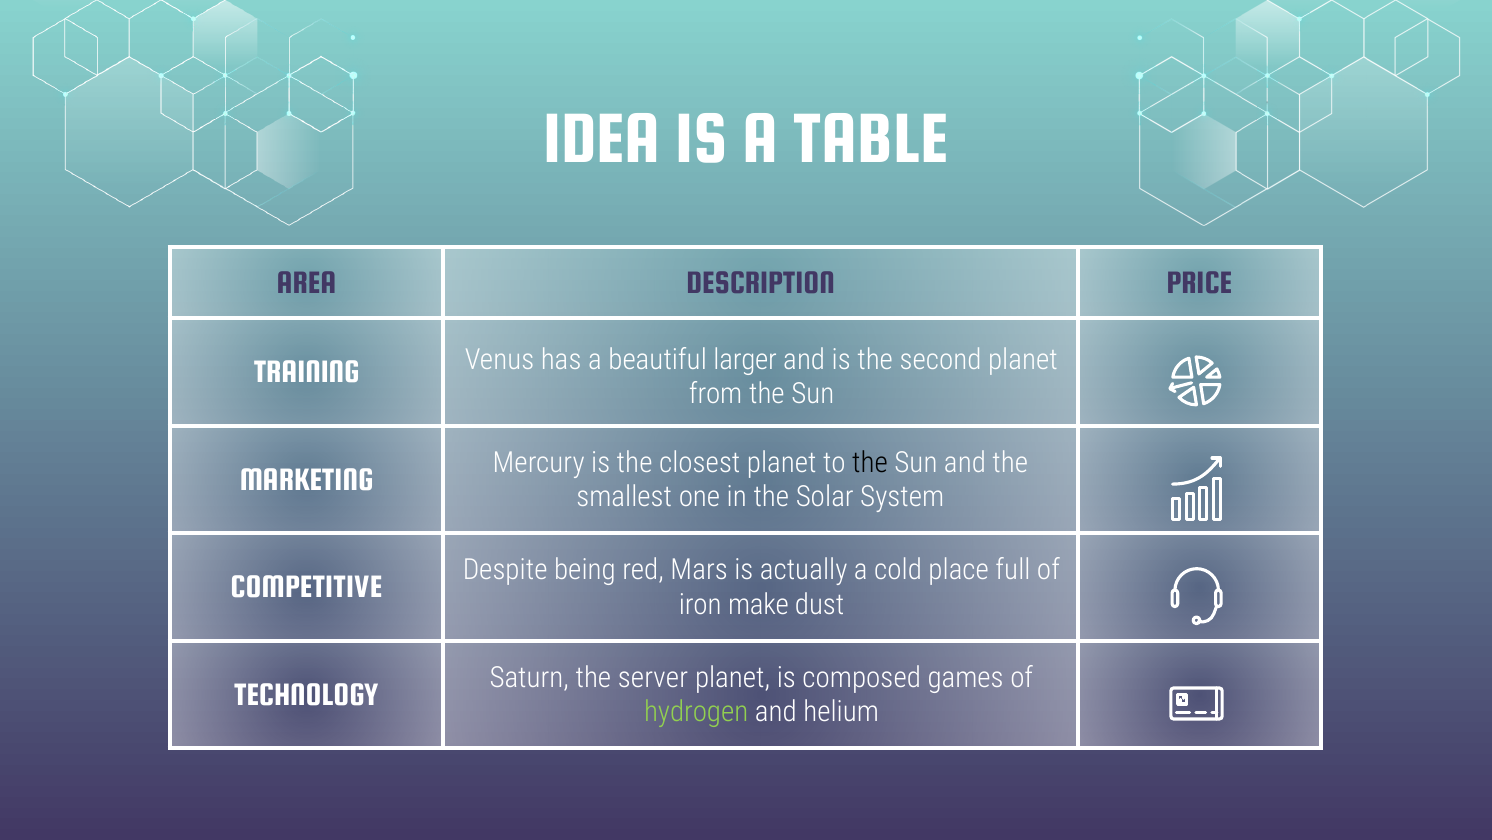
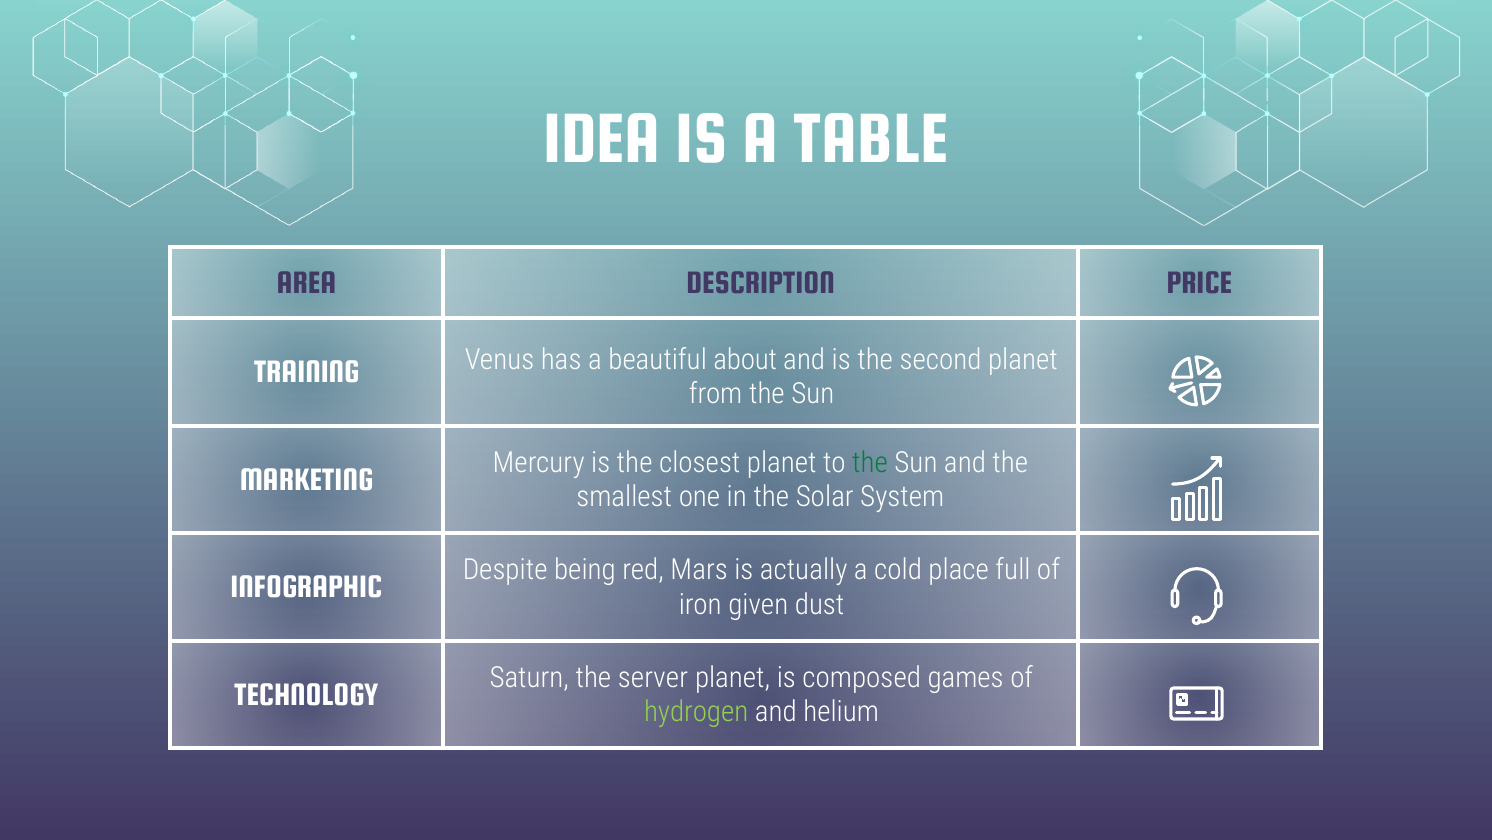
larger: larger -> about (745, 359)
the colour: black -> green (870, 462)
COMPETITIVE: COMPETITIVE -> INFOGRAPHIC (306, 587)
make: make -> given (758, 604)
